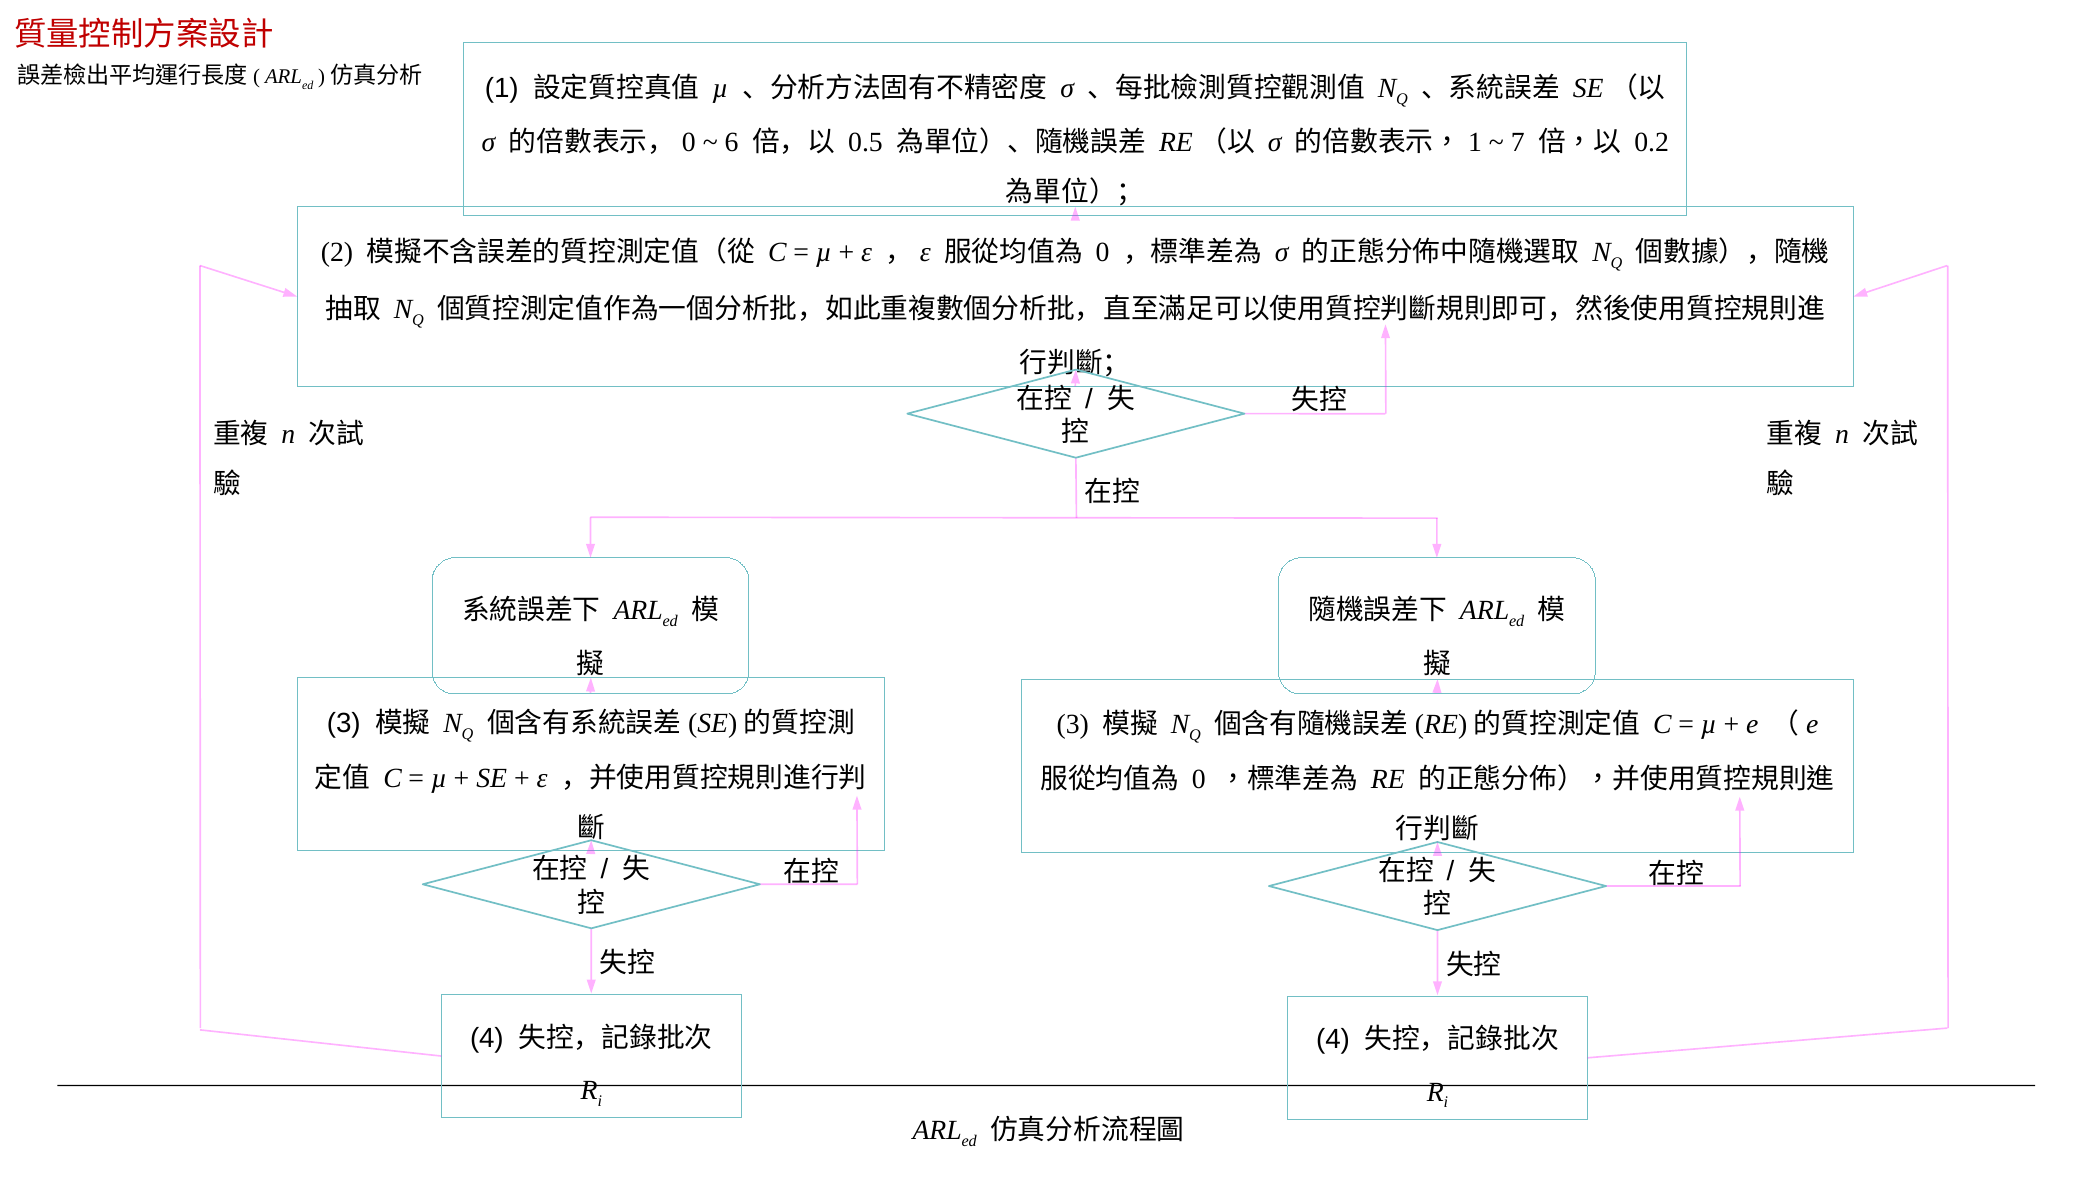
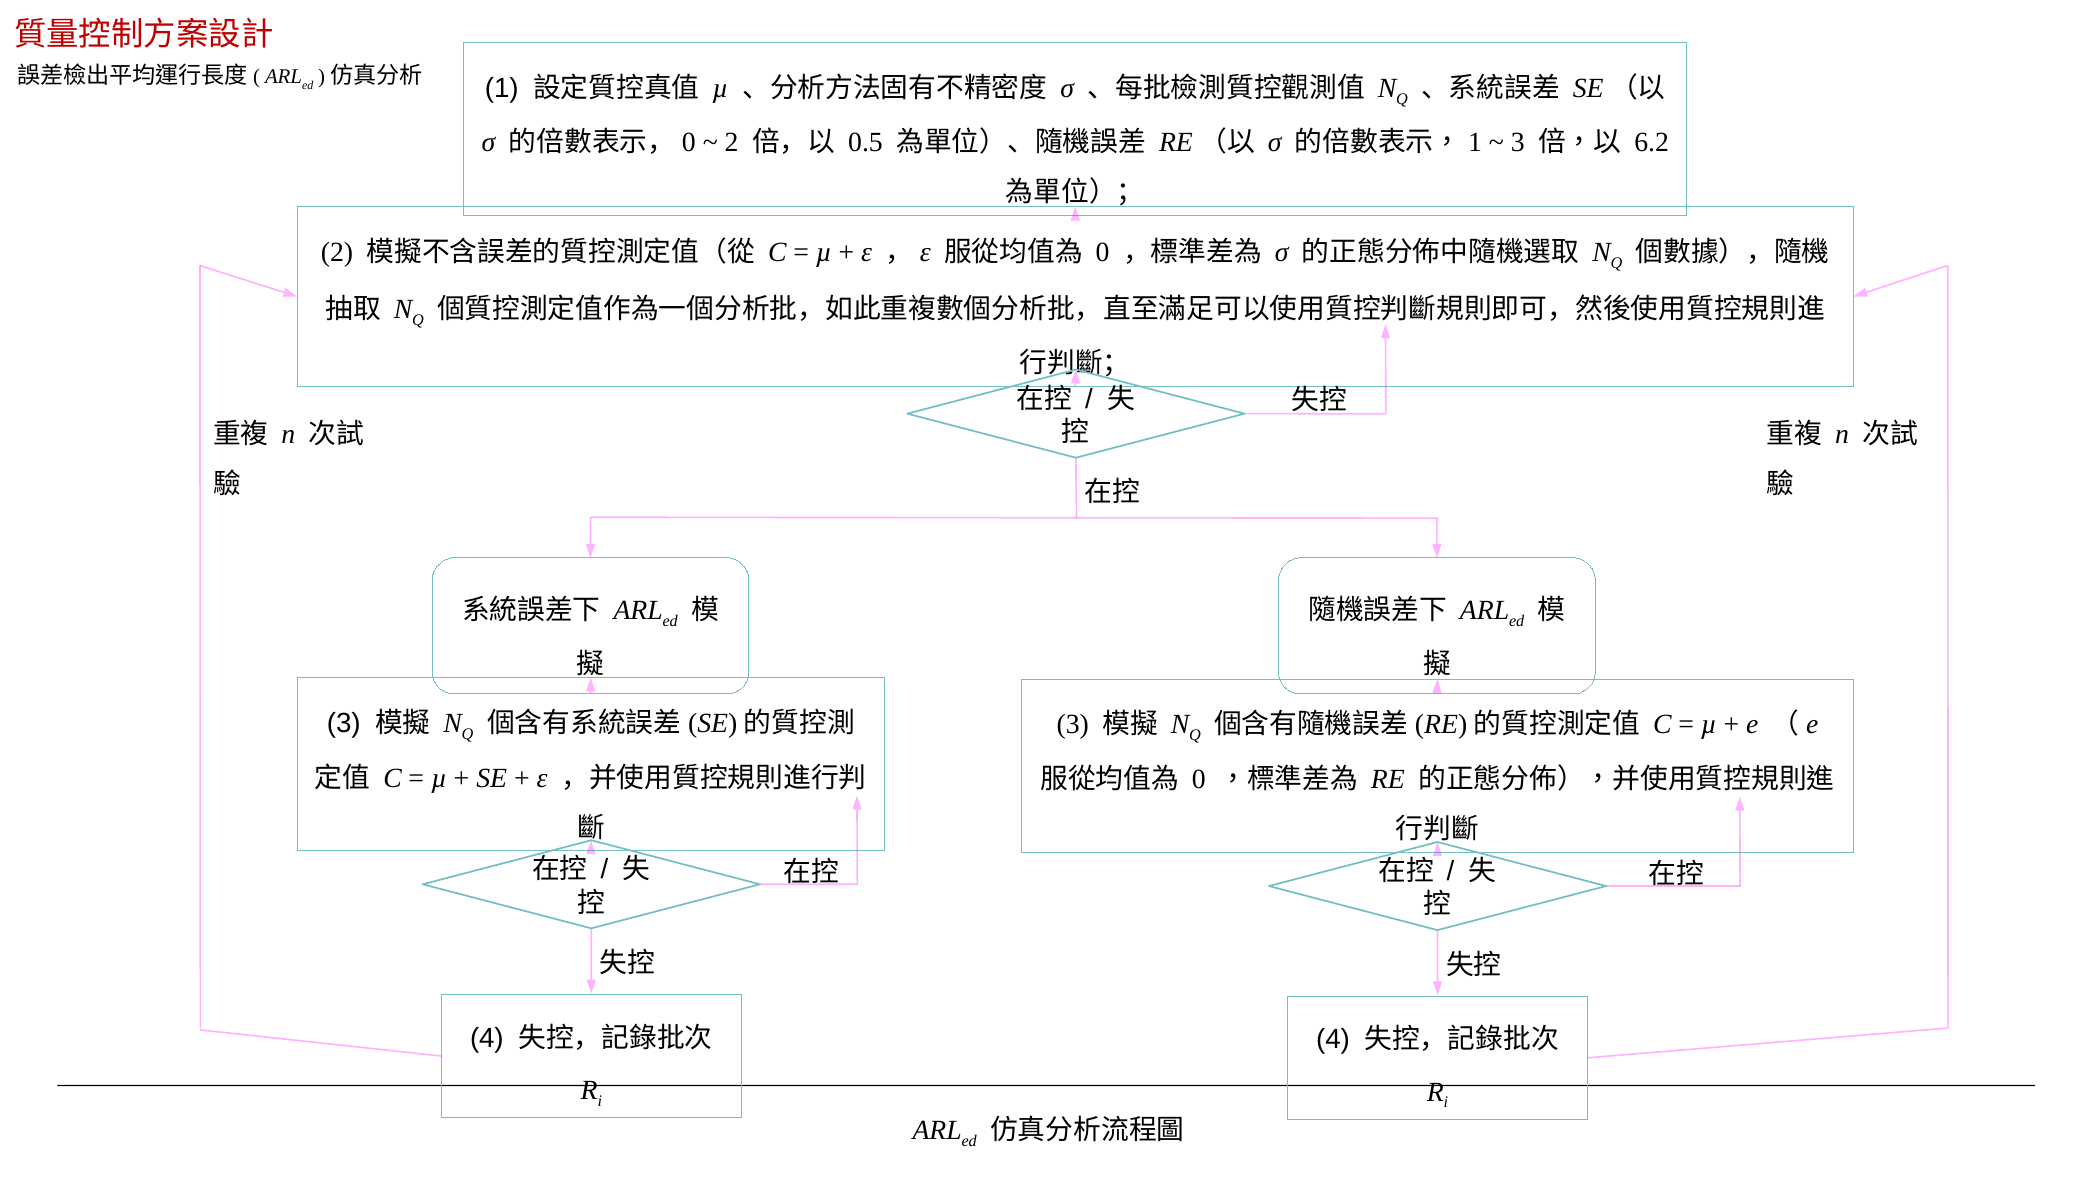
6: 6 -> 2 (732, 143)
7: 7 -> 3 (1518, 143)
0.2: 0.2 -> 6.2 (1652, 143)
